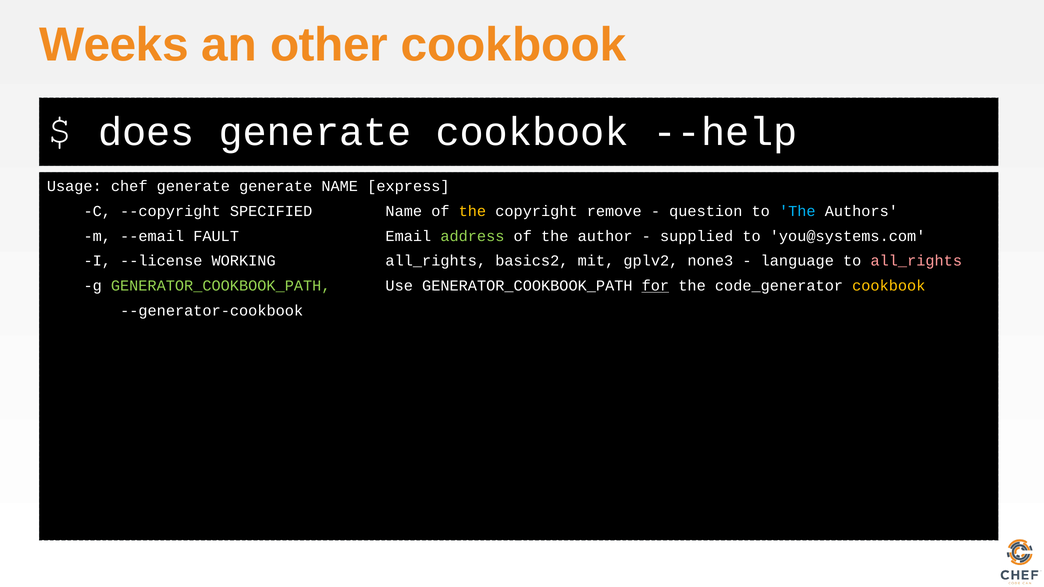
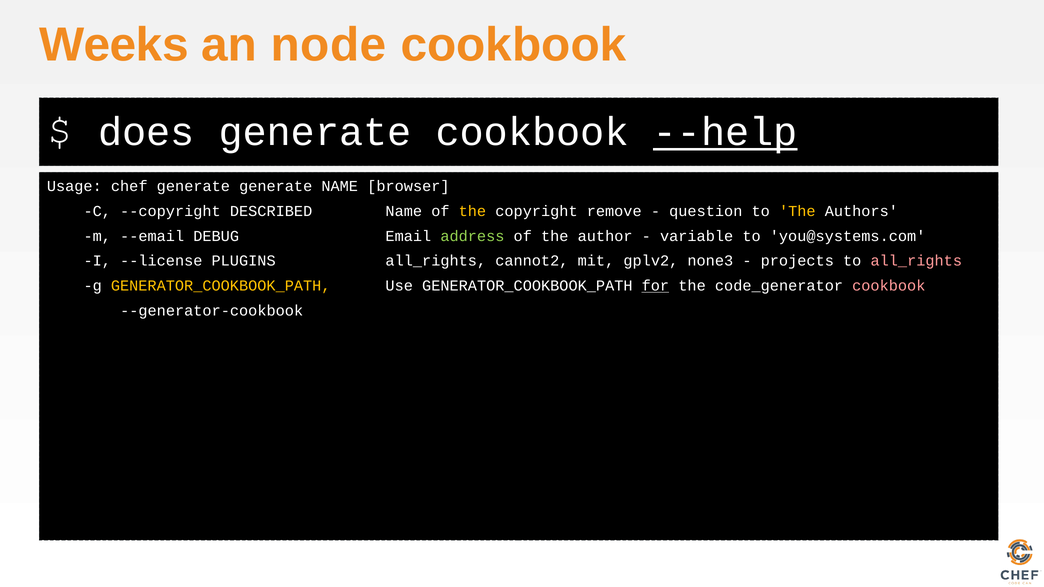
other: other -> node (329, 45)
--help underline: none -> present (725, 132)
express: express -> browser (408, 186)
SPECIFIED: SPECIFIED -> DESCRIBED (271, 211)
The colour: light blue -> yellow (797, 211)
FAULT: FAULT -> DEBUG (216, 236)
supplied: supplied -> variable (697, 236)
WORKING: WORKING -> PLUGINS (244, 261)
basics2: basics2 -> cannot2 (532, 261)
language: language -> projects (797, 261)
GENERATOR_COOKBOOK_PATH colour: light green -> yellow (221, 286)
cookbook colour: yellow -> pink (889, 286)
